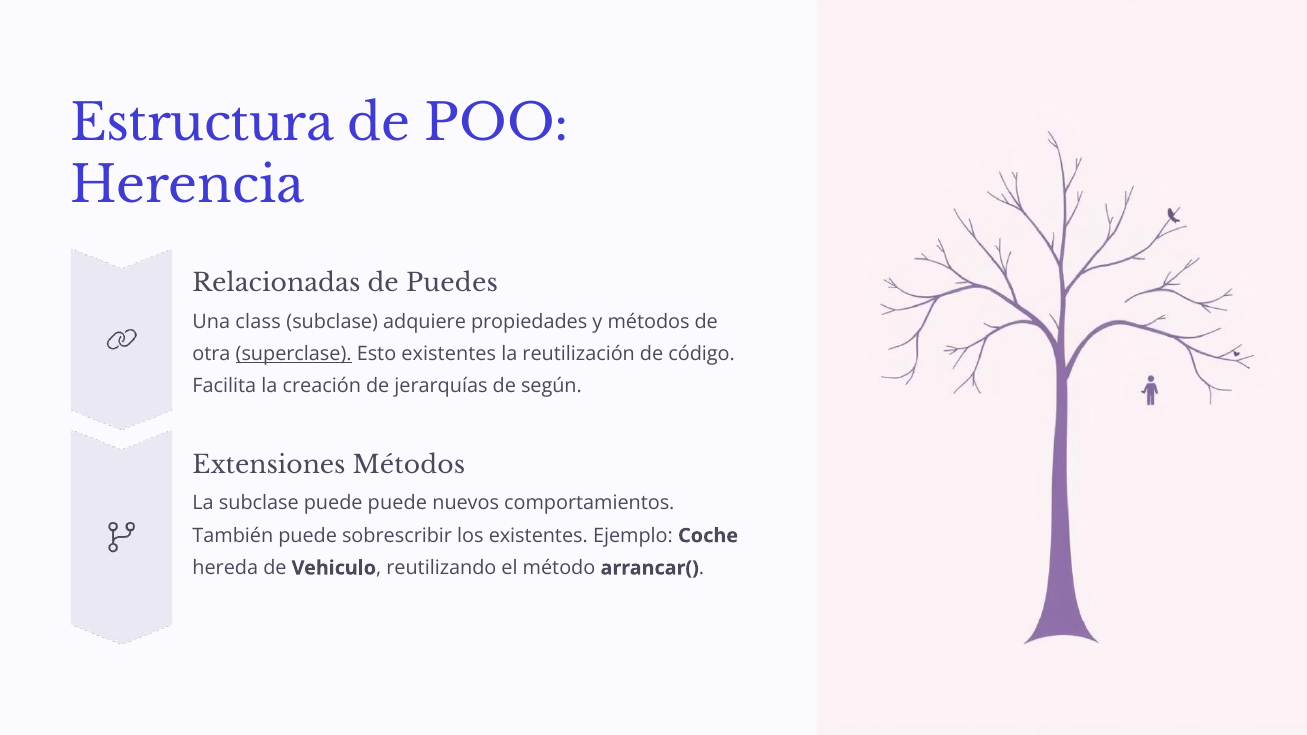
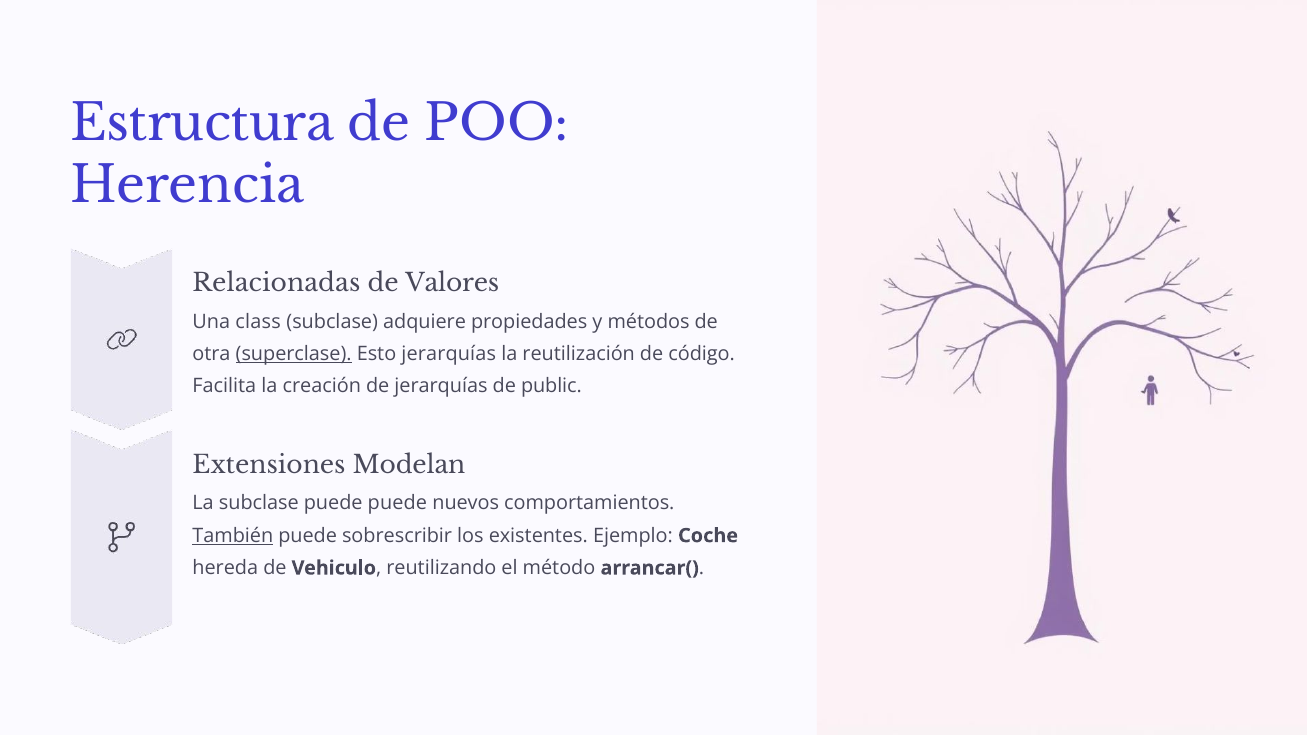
Puedes: Puedes -> Valores (452, 284)
Esto existentes: existentes -> jerarquías (449, 354)
según: según -> public (551, 387)
Extensiones Métodos: Métodos -> Modelan (409, 465)
También underline: none -> present (233, 536)
